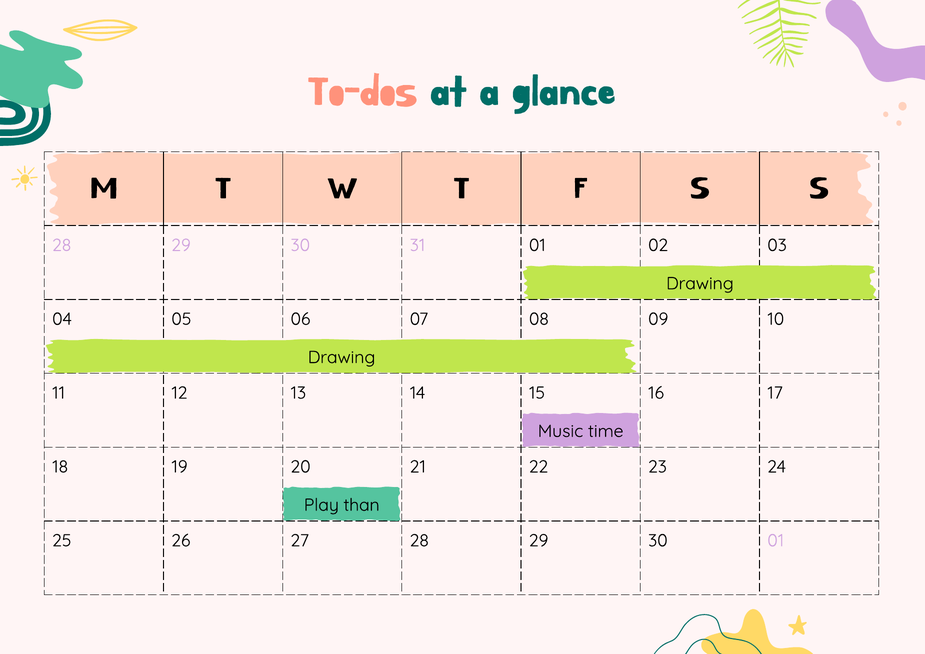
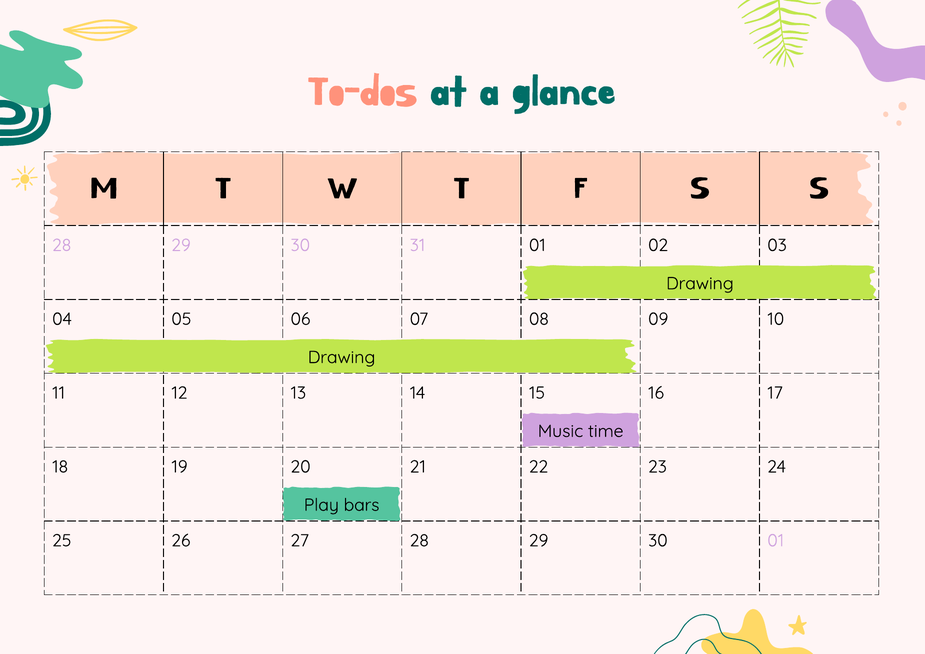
than: than -> bars (362, 505)
